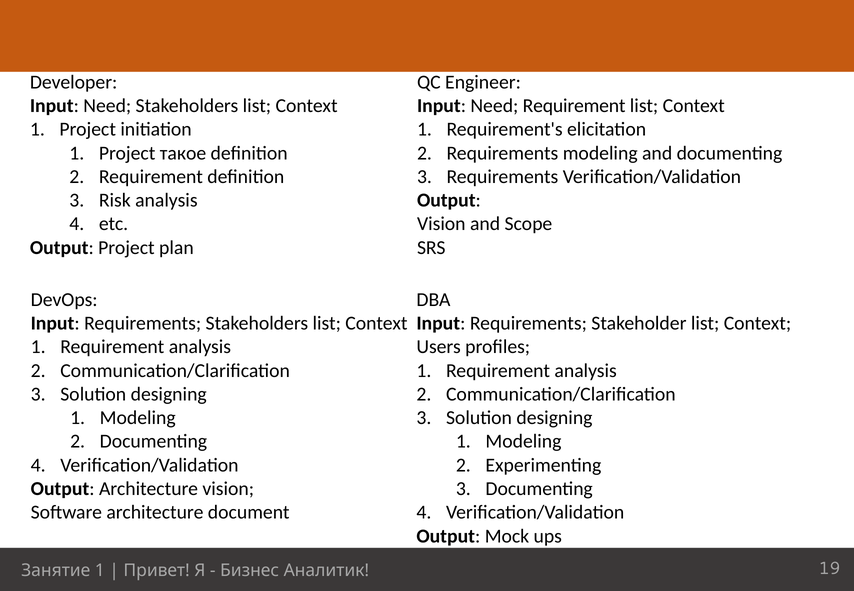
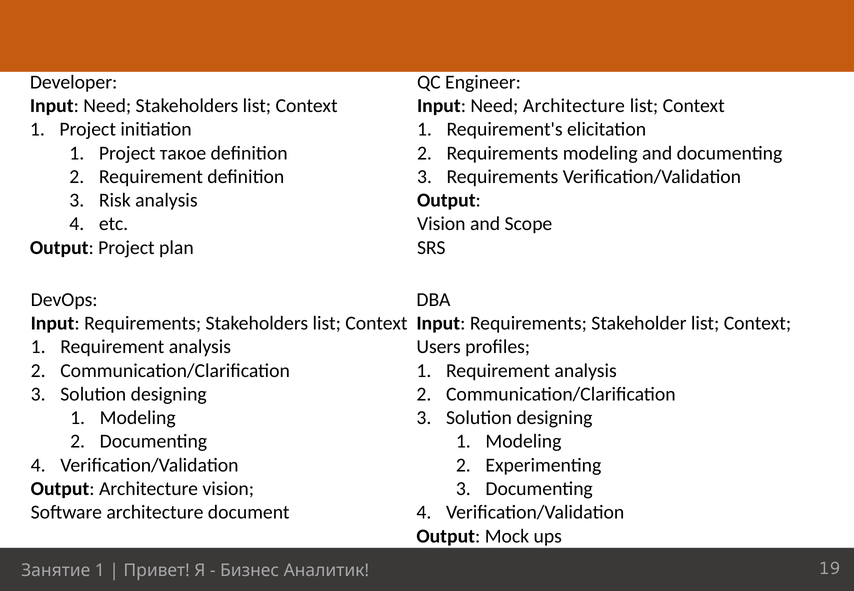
Need Requirement: Requirement -> Architecture (574, 106)
